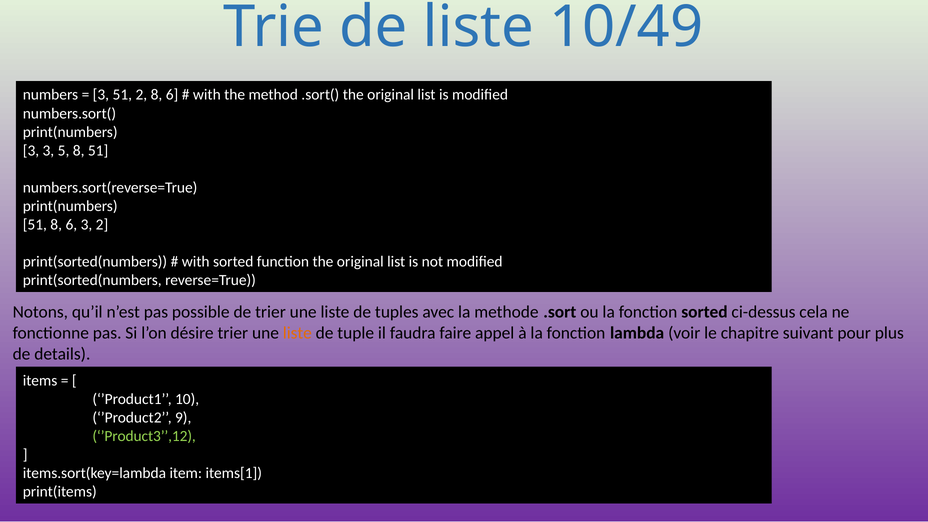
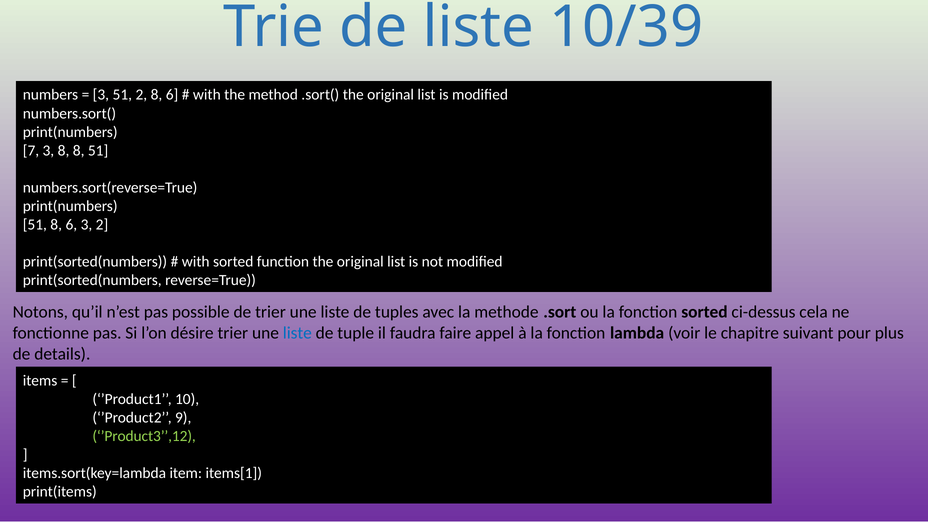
10/49: 10/49 -> 10/39 (626, 27)
3: 3 -> 7 (31, 151)
3 5: 5 -> 8 (64, 151)
liste colour: orange -> blue (297, 333)
